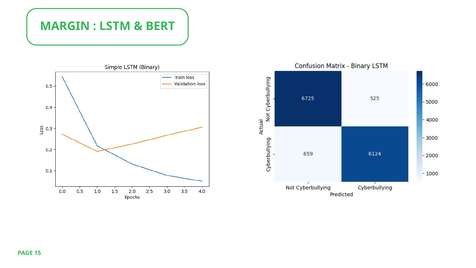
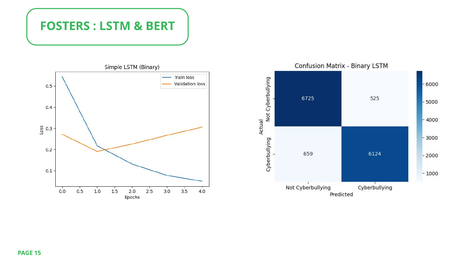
MARGIN: MARGIN -> FOSTERS (65, 26)
